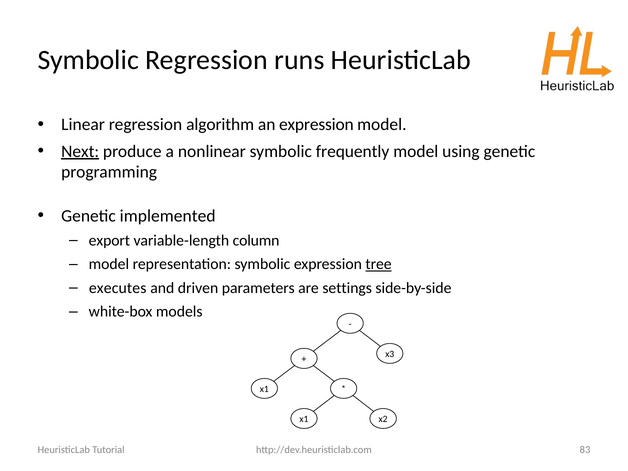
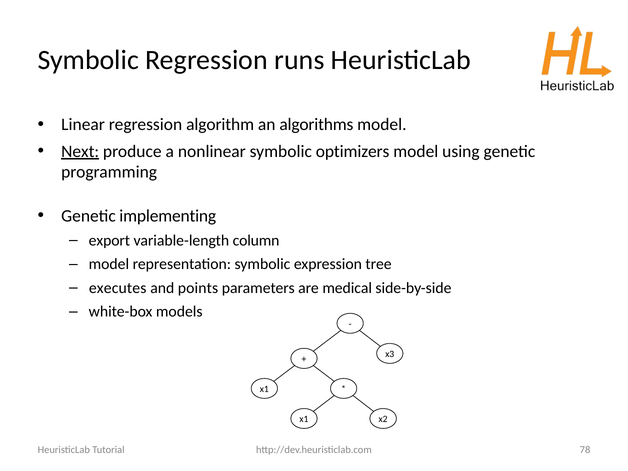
an expression: expression -> algorithms (316, 125)
frequently: frequently -> optimizers (353, 151)
implemented: implemented -> implementing (168, 216)
tree underline: present -> none (379, 264)
driven: driven -> points (198, 288)
settings: settings -> medical (347, 288)
83: 83 -> 78 (585, 450)
